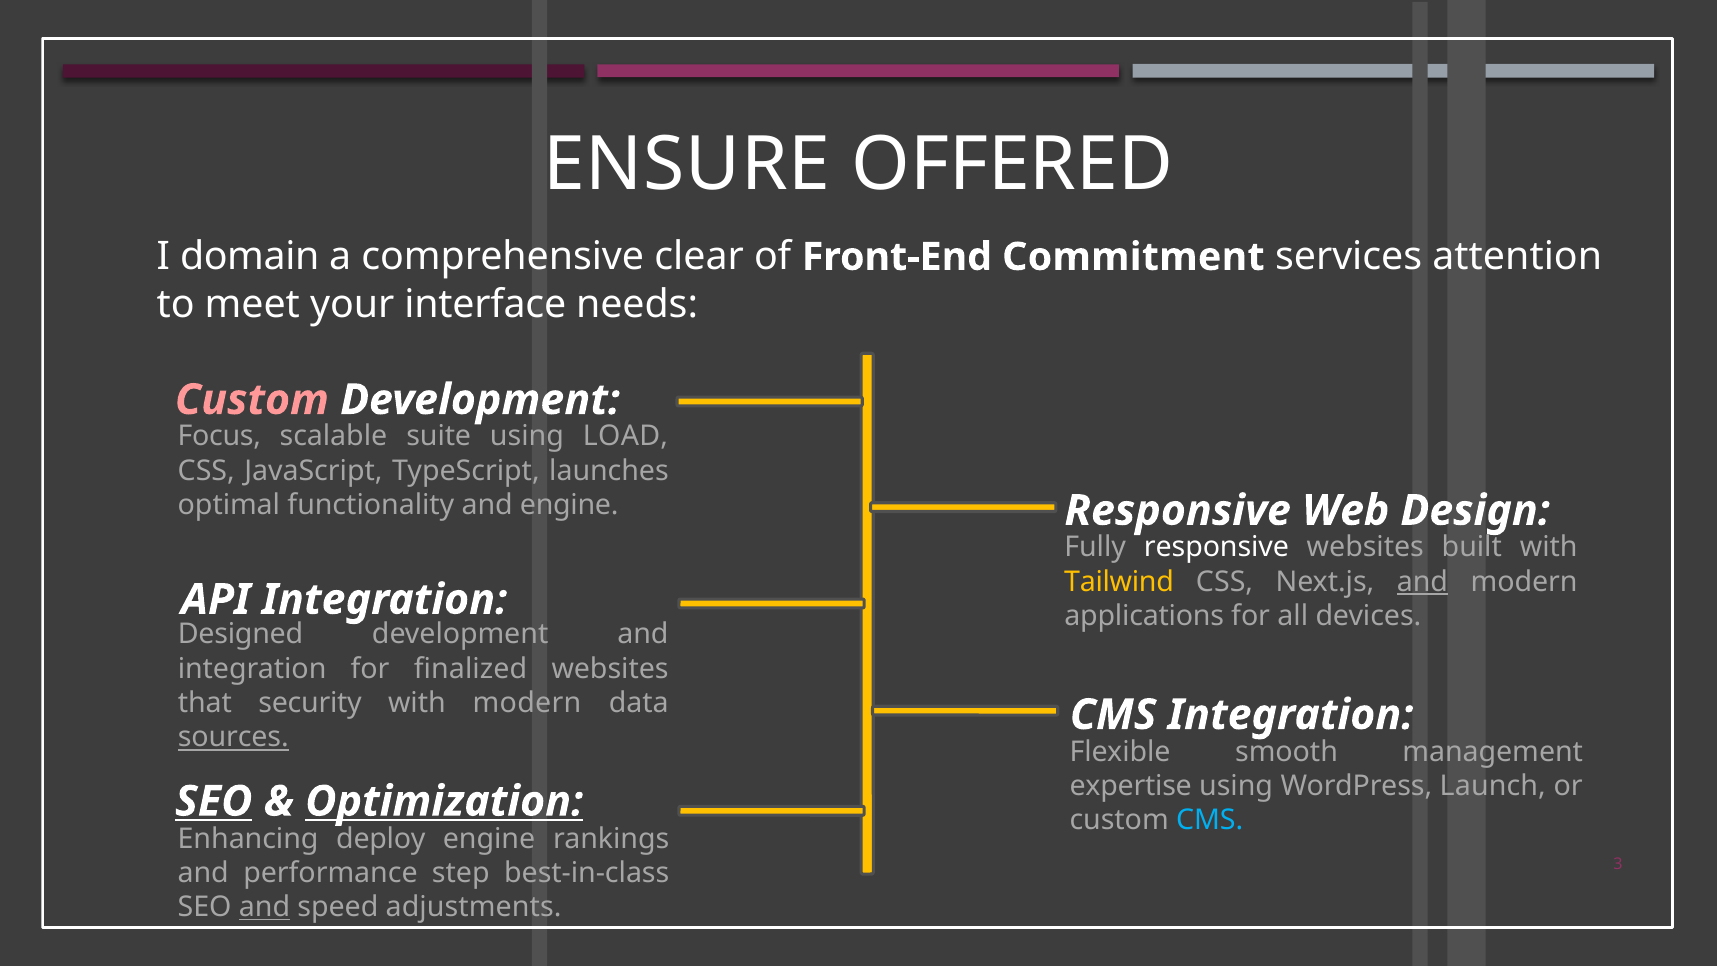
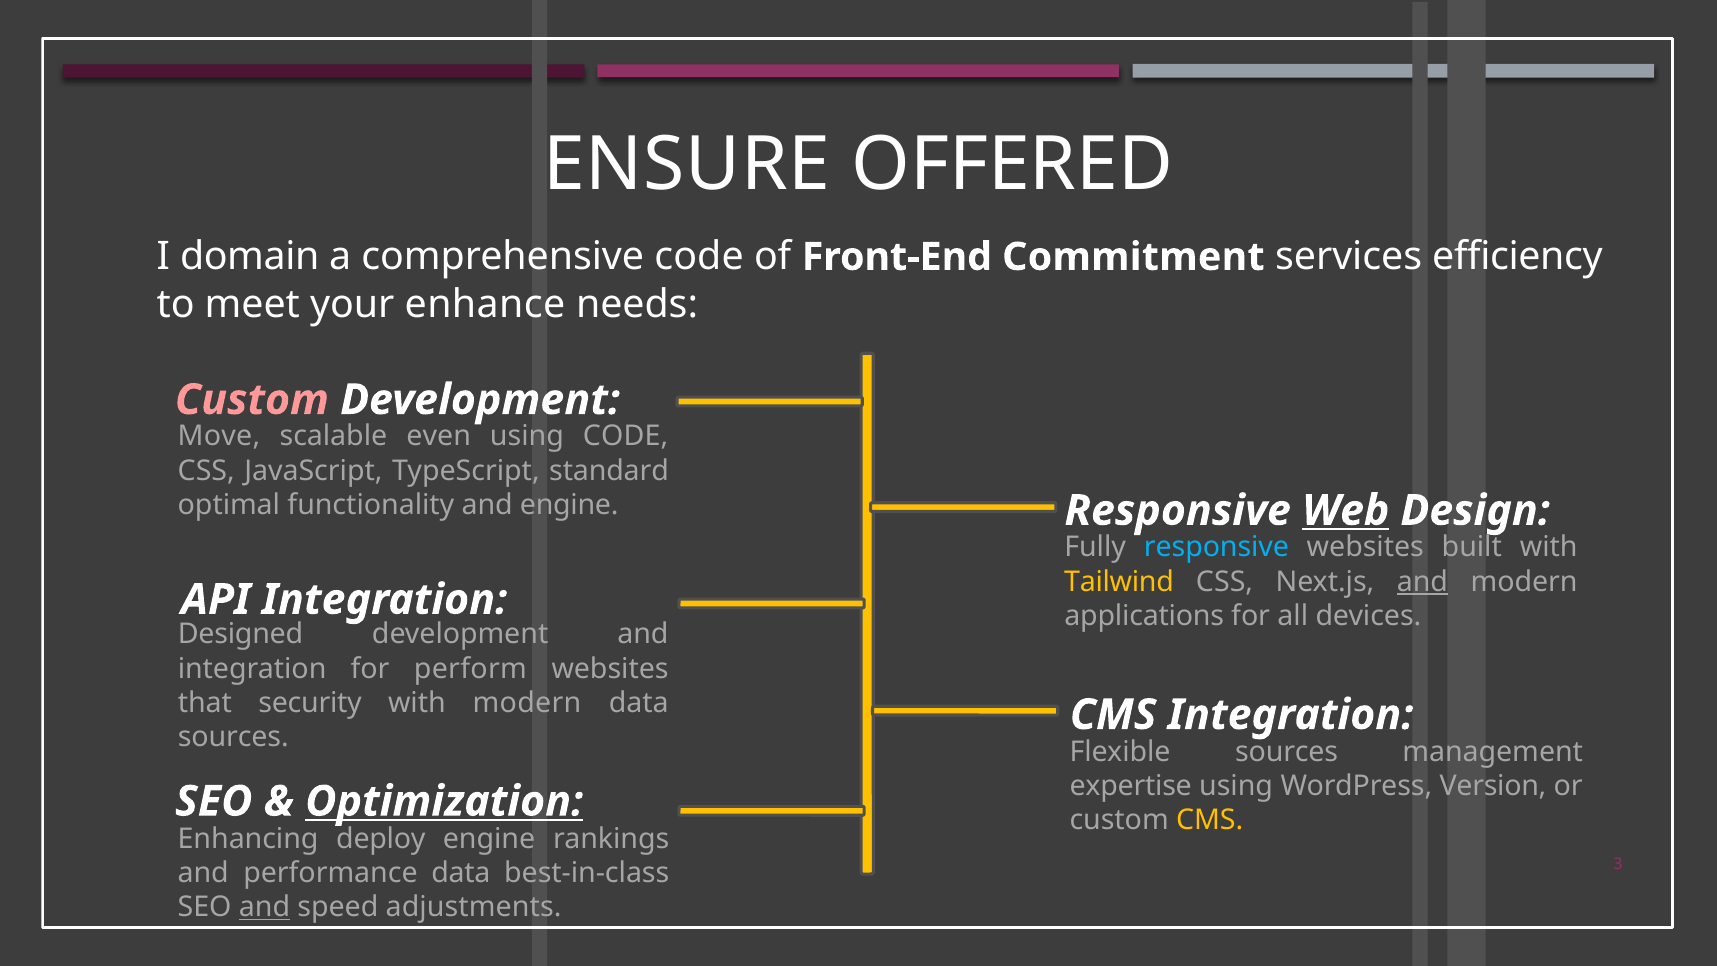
comprehensive clear: clear -> code (699, 257)
attention: attention -> efficiency (1517, 257)
interface: interface -> enhance (485, 304)
Focus: Focus -> Move (219, 436)
suite: suite -> even (439, 436)
using LOAD: LOAD -> CODE (626, 436)
launches: launches -> standard (609, 471)
Web underline: none -> present (1346, 511)
responsive colour: white -> light blue (1216, 547)
finalized: finalized -> perform (470, 669)
sources underline: present -> none (233, 737)
Flexible smooth: smooth -> sources (1287, 752)
Launch: Launch -> Version (1493, 786)
SEO underline: present -> none (214, 801)
CMS colour: light blue -> yellow (1210, 820)
performance step: step -> data (461, 873)
